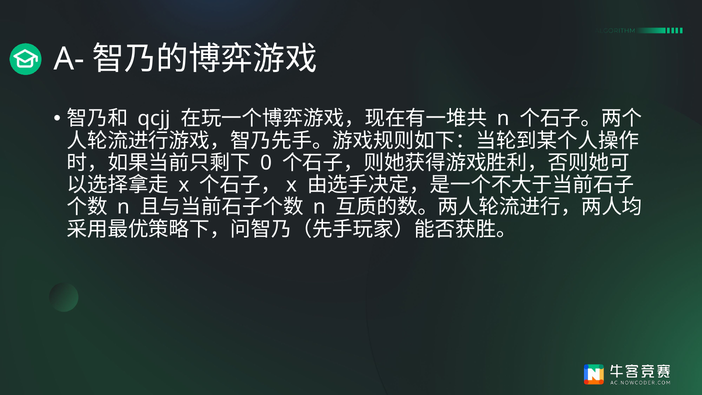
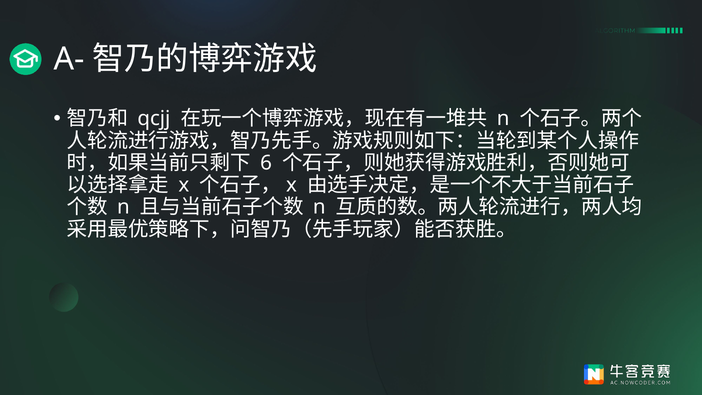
0: 0 -> 6 (266, 163)
